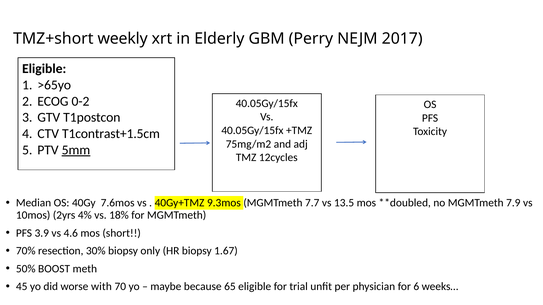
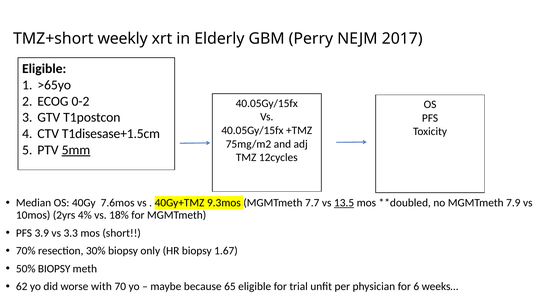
T1contrast+1.5cm: T1contrast+1.5cm -> T1disesase+1.5cm (111, 134)
13.5 underline: none -> present (344, 203)
4.6: 4.6 -> 3.3 (71, 233)
50% BOOST: BOOST -> BIOPSY (54, 269)
45: 45 -> 62 (22, 287)
